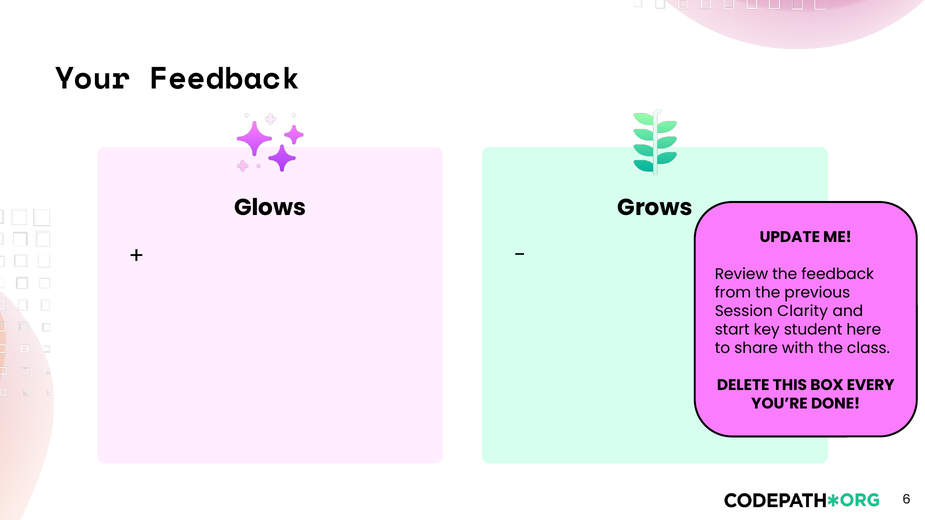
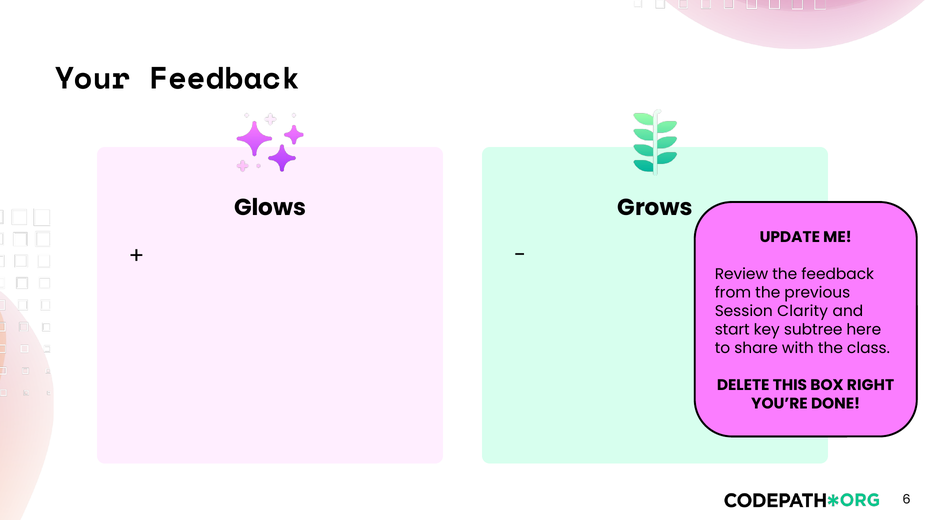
student: student -> subtree (813, 330)
EVERY: EVERY -> RIGHT (871, 385)
